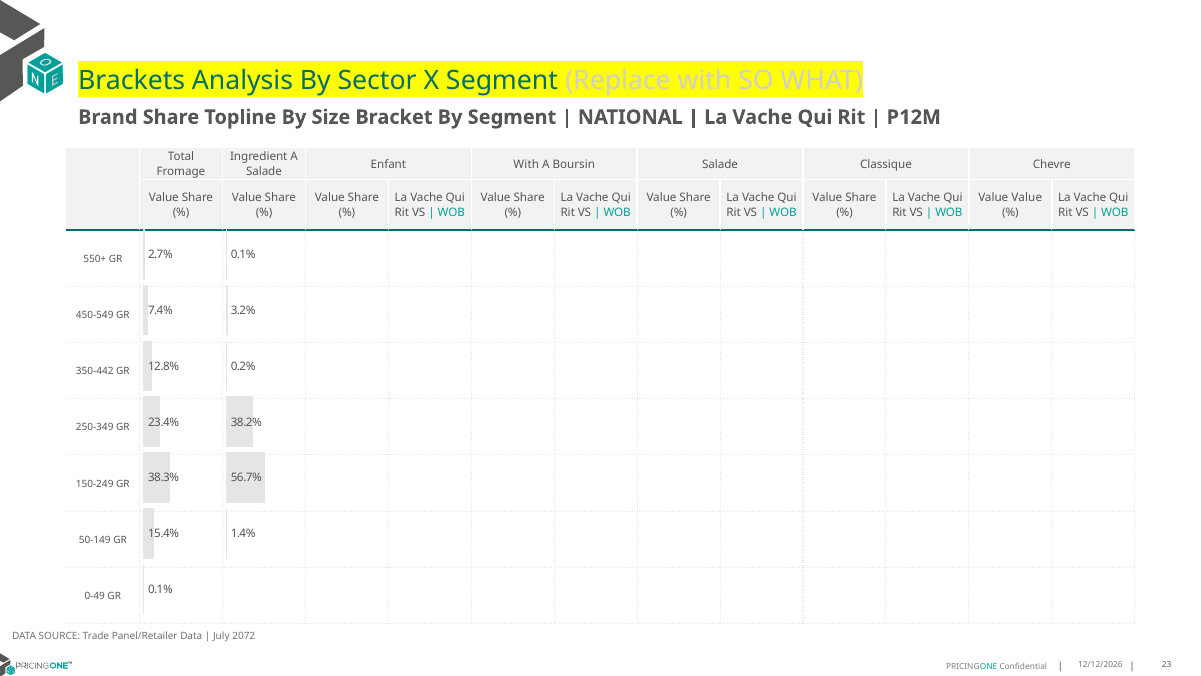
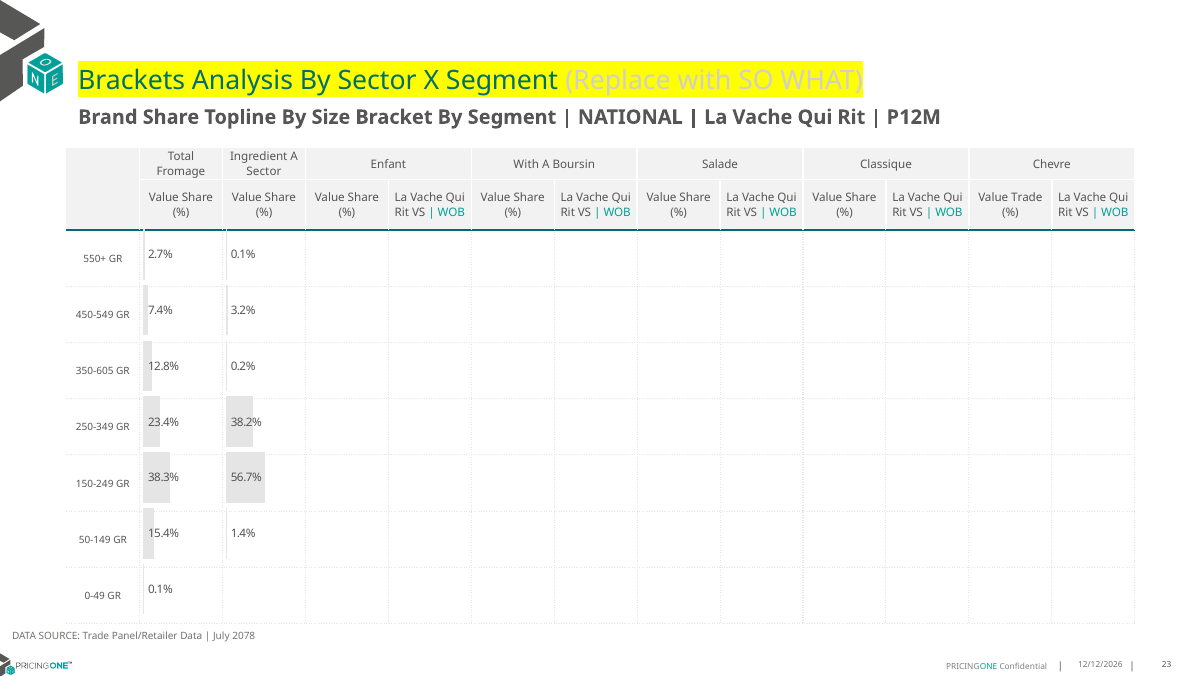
Salade: Salade -> Sector (264, 172)
Value Value: Value -> Trade (1027, 197)
350-442: 350-442 -> 350-605 (95, 371)
2072: 2072 -> 2078 (244, 636)
